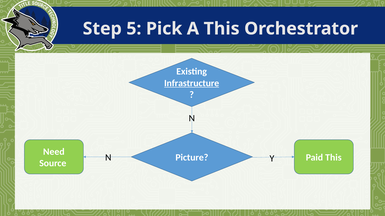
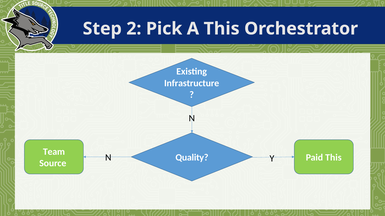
5: 5 -> 2 (134, 29)
Infrastructure underline: present -> none (192, 83)
Need: Need -> Team (54, 152)
Picture: Picture -> Quality (192, 158)
